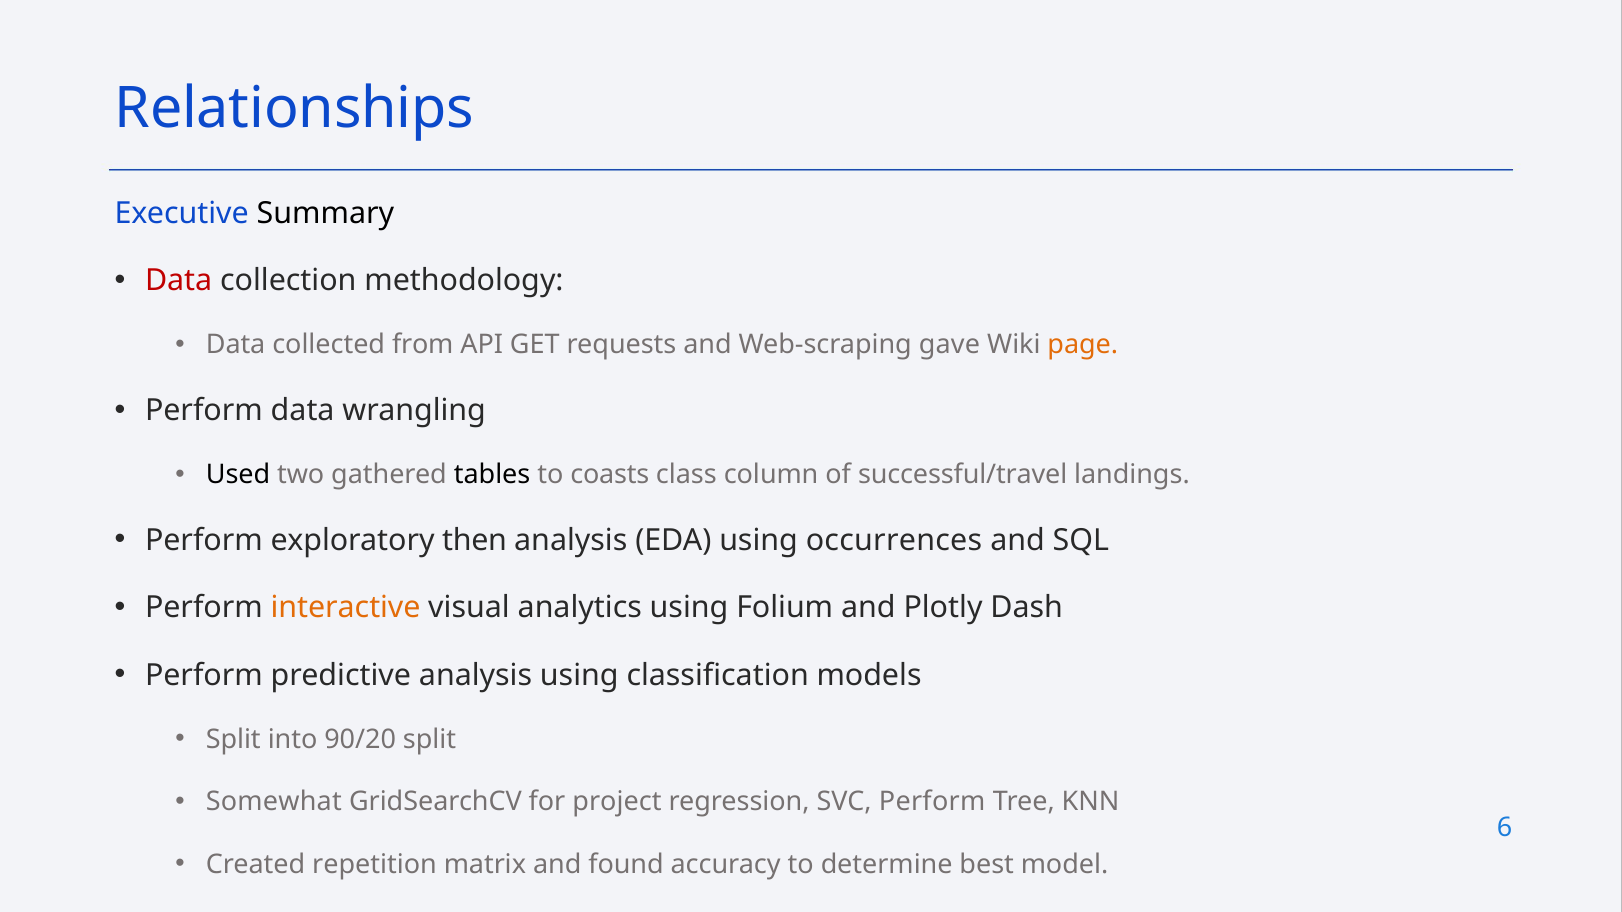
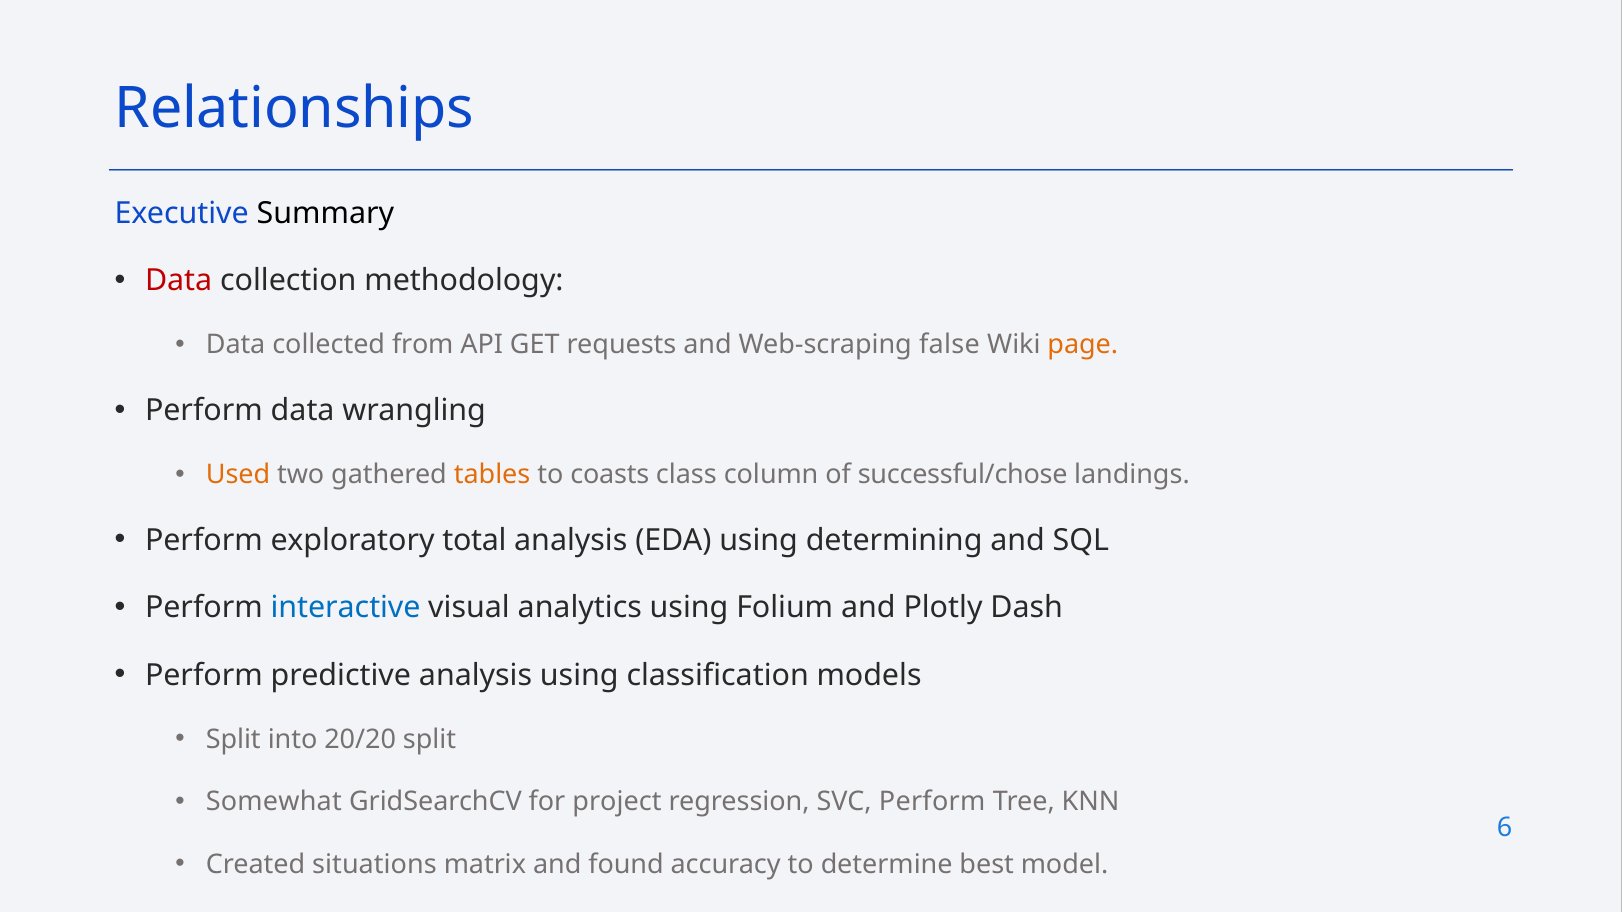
gave: gave -> false (949, 345)
Used colour: black -> orange (238, 475)
tables colour: black -> orange (492, 475)
successful/travel: successful/travel -> successful/chose (963, 475)
then: then -> total (474, 541)
occurrences: occurrences -> determining (894, 541)
interactive colour: orange -> blue (346, 608)
90/20: 90/20 -> 20/20 (360, 740)
repetition: repetition -> situations (375, 865)
